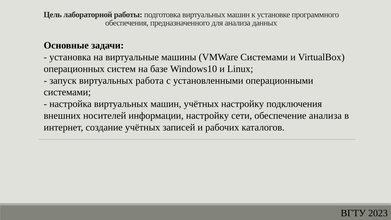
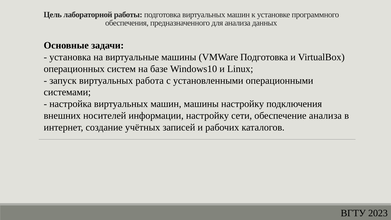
VMWare Системами: Системами -> Подготовка (264, 57)
машин учётных: учётных -> машины (201, 104)
